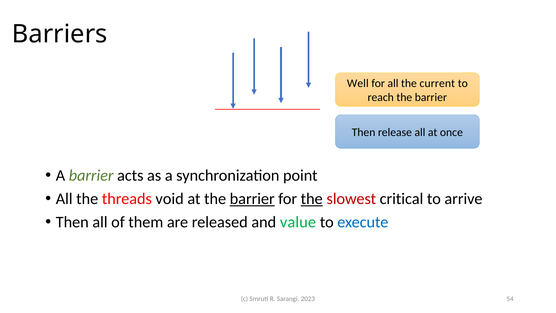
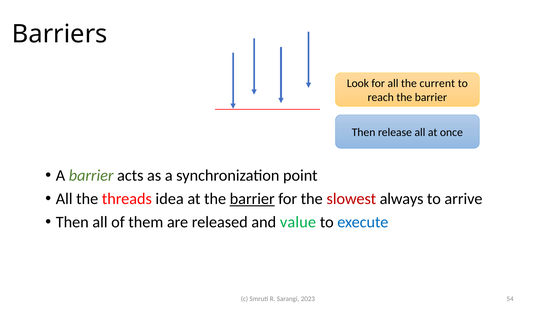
Well: Well -> Look (358, 83)
void: void -> idea (170, 199)
the underline: present -> none (312, 199)
critical: critical -> always (402, 199)
